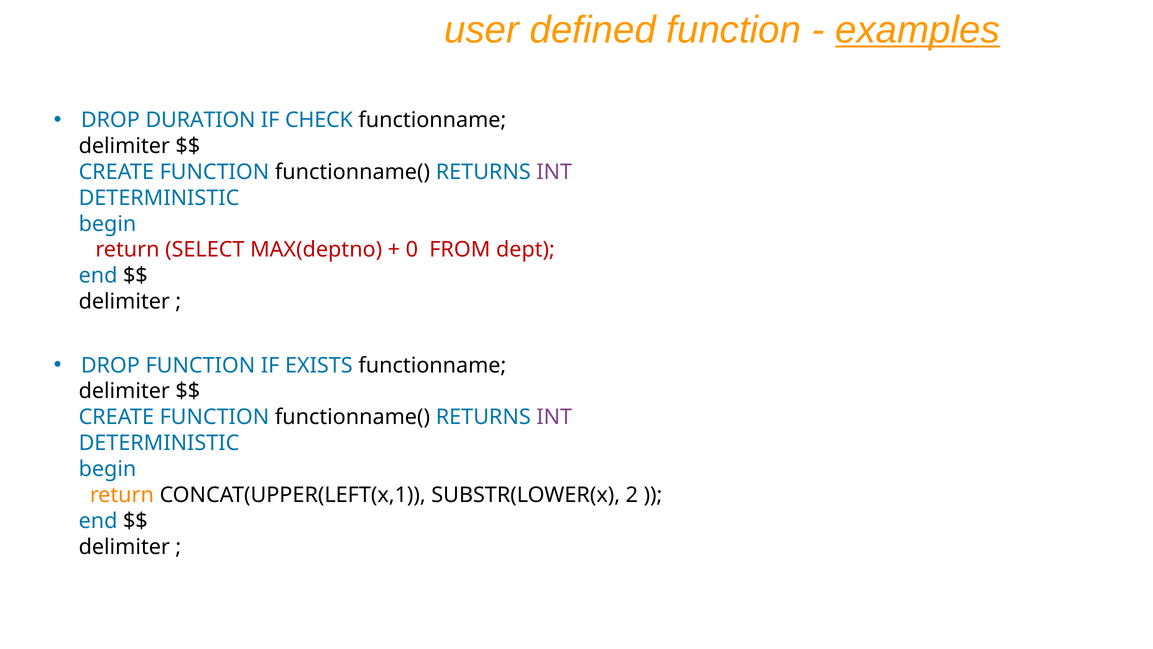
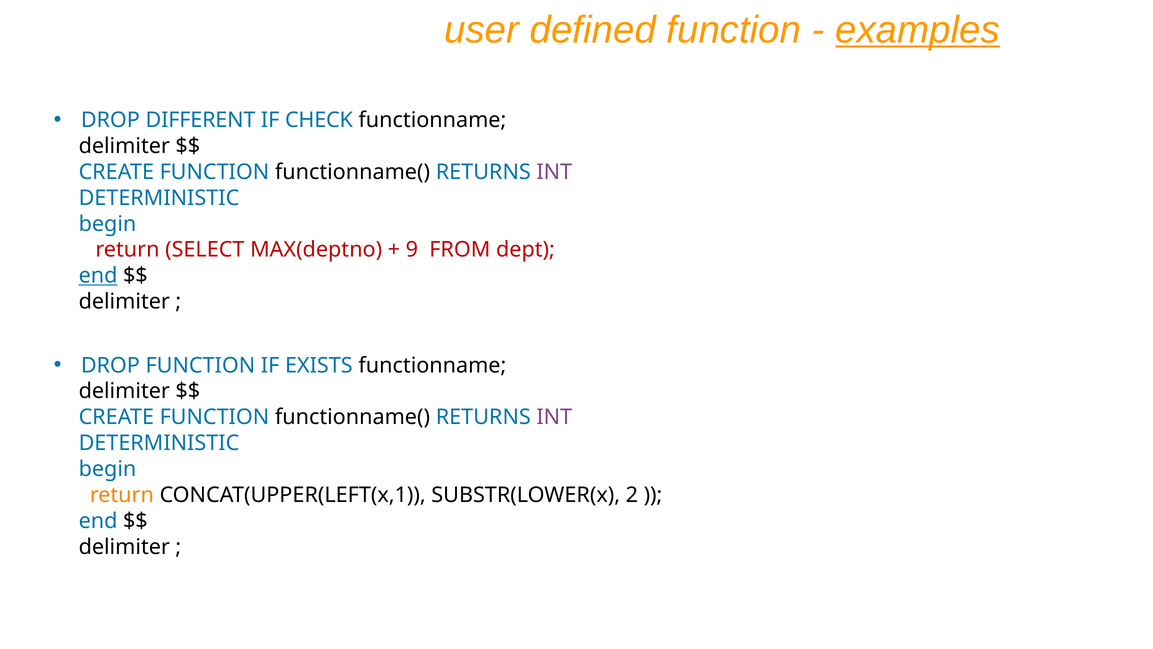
DURATION: DURATION -> DIFFERENT (201, 120)
0: 0 -> 9 (412, 250)
end underline: none -> present (98, 276)
